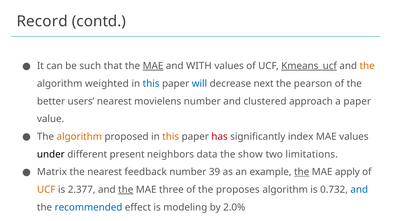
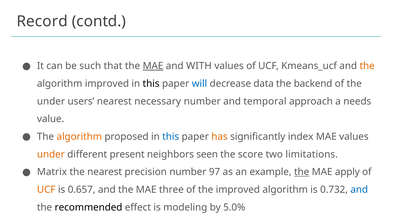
Kmeans_ucf underline: present -> none (309, 66)
algorithm weighted: weighted -> improved (107, 84)
this colour: blue -> black (151, 84)
next: next -> data (264, 84)
pearson: pearson -> backend (313, 84)
better: better -> under (51, 101)
movielens: movielens -> necessary (158, 101)
clustered: clustered -> temporal (265, 101)
a paper: paper -> needs (357, 101)
this colour: orange -> blue (171, 137)
has colour: red -> orange (220, 137)
under colour: black -> orange (51, 154)
data: data -> seen (207, 154)
show: show -> score (251, 154)
feedback: feedback -> precision (146, 172)
39: 39 -> 97 (215, 172)
2.377: 2.377 -> 0.657 (82, 190)
the underline: present -> none (126, 190)
the proposes: proposes -> improved (238, 190)
recommended colour: blue -> black (89, 207)
2.0%: 2.0% -> 5.0% (234, 207)
